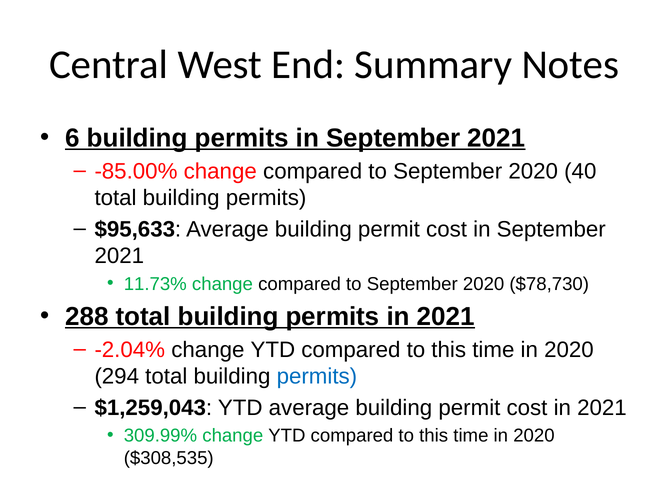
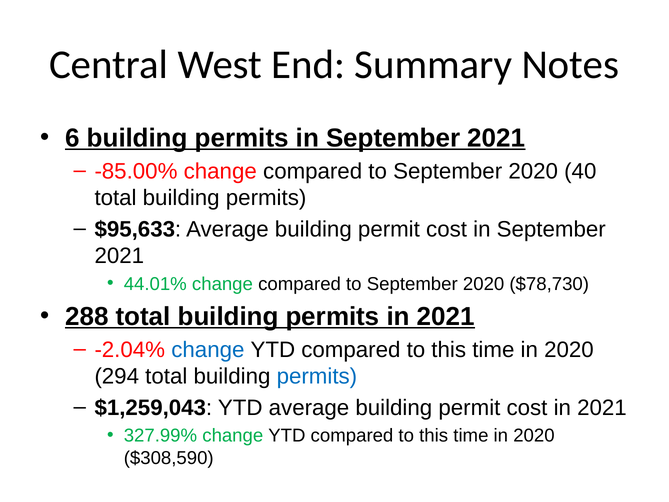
11.73%: 11.73% -> 44.01% (155, 284)
change colour: black -> blue (208, 349)
309.99%: 309.99% -> 327.99% (160, 435)
$308,535: $308,535 -> $308,590 (169, 458)
